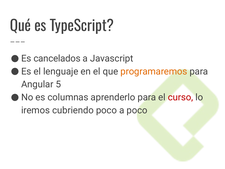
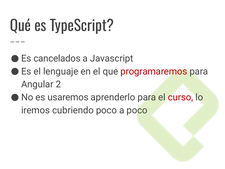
programaremos colour: orange -> red (154, 71)
5: 5 -> 2 (58, 84)
columnas: columnas -> usaremos (68, 97)
